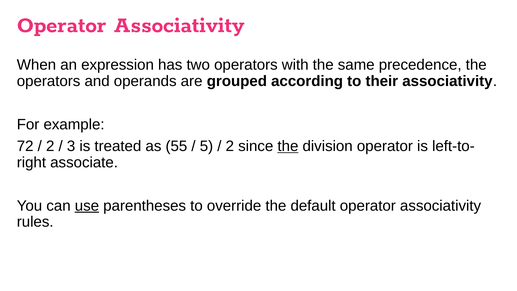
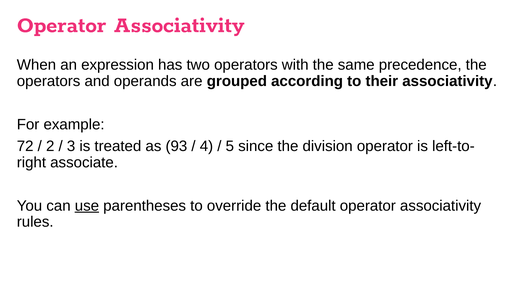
55: 55 -> 93 (176, 146)
5: 5 -> 4 (206, 146)
2: 2 -> 5 (230, 146)
the underline: present -> none (288, 146)
